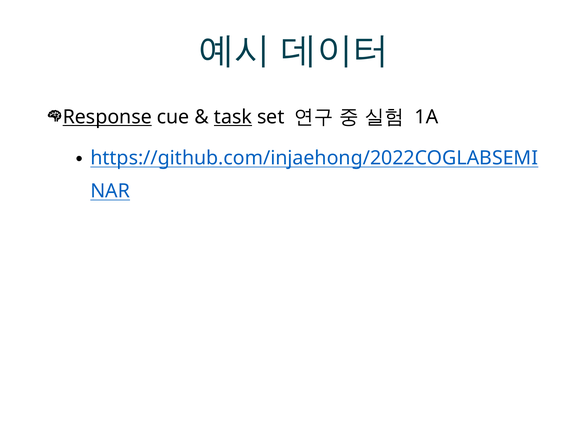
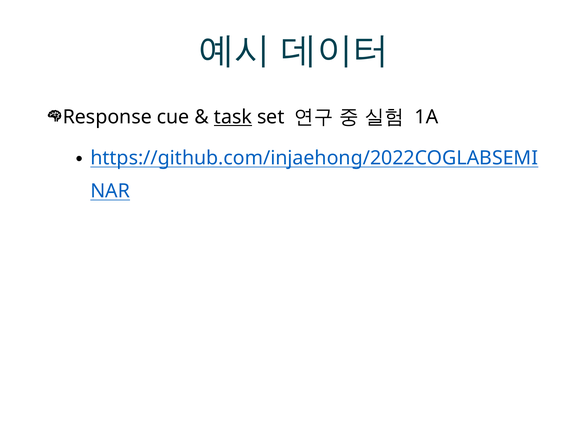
Response underline: present -> none (107, 117)
